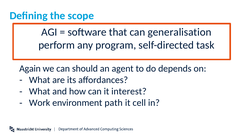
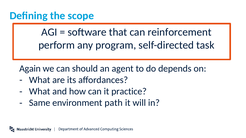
generalisation: generalisation -> reinforcement (180, 32)
interest: interest -> practice (129, 92)
Work: Work -> Same (40, 103)
cell: cell -> will (139, 103)
